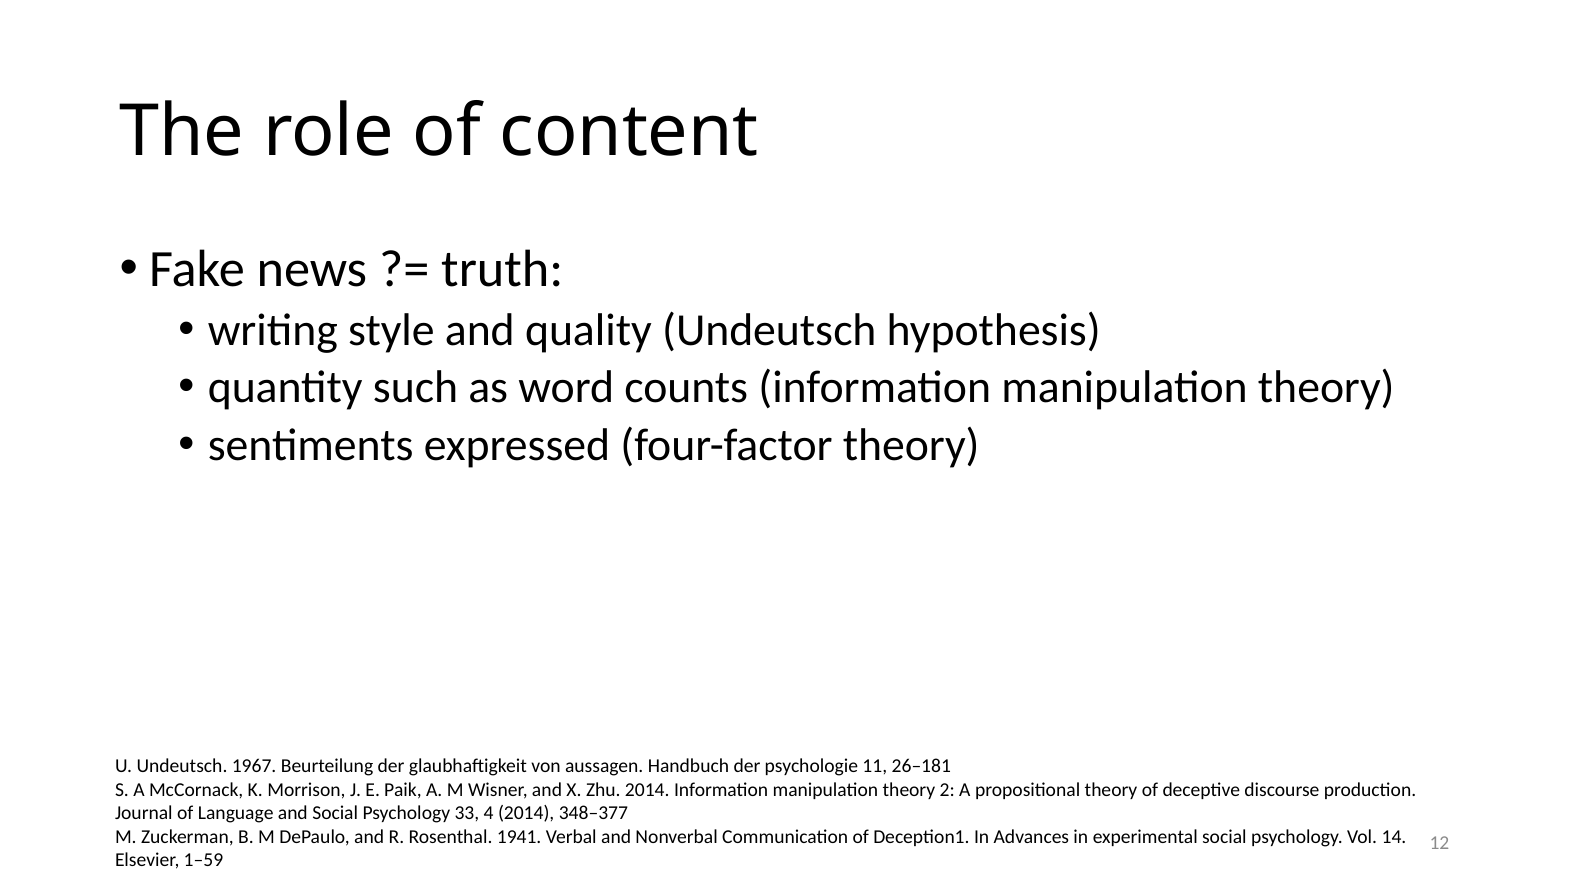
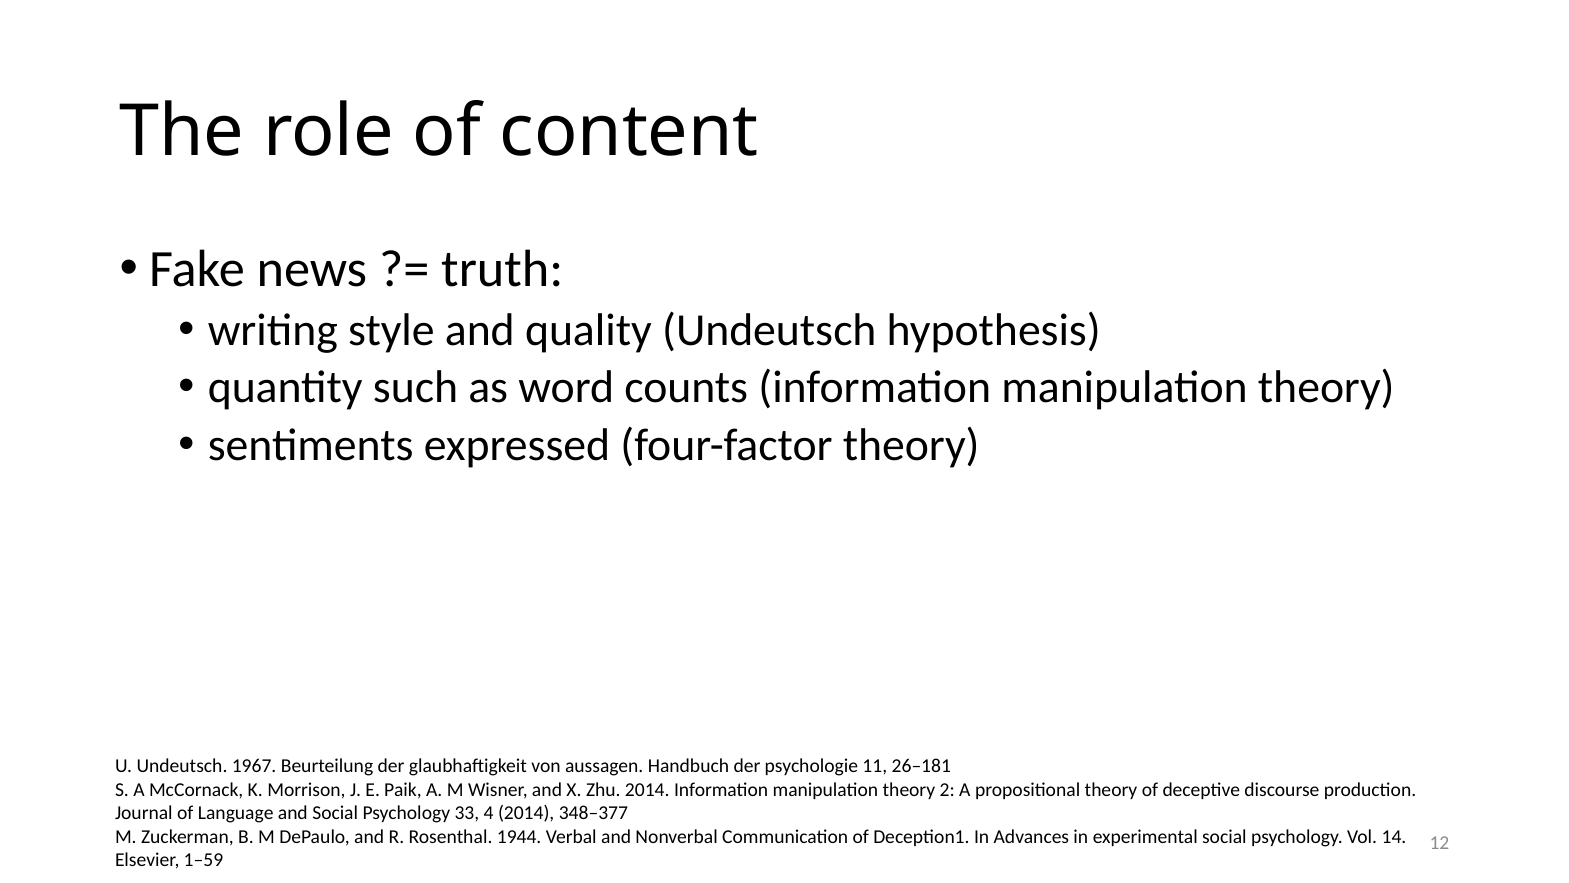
1941: 1941 -> 1944 (519, 836)
